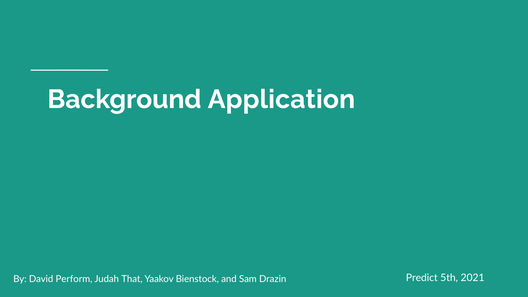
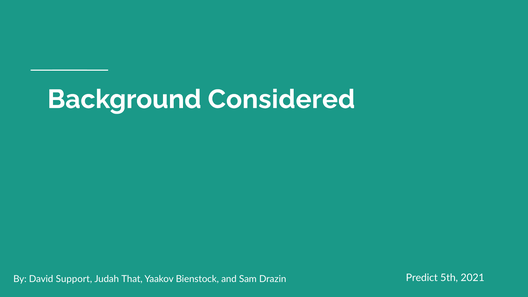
Application: Application -> Considered (281, 99)
Perform: Perform -> Support (74, 279)
